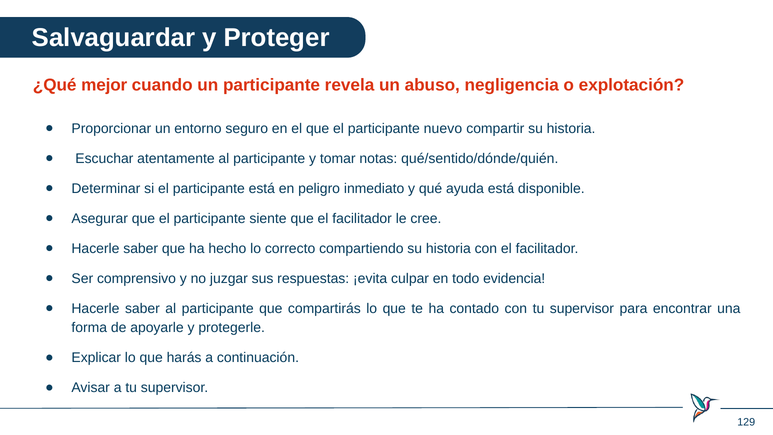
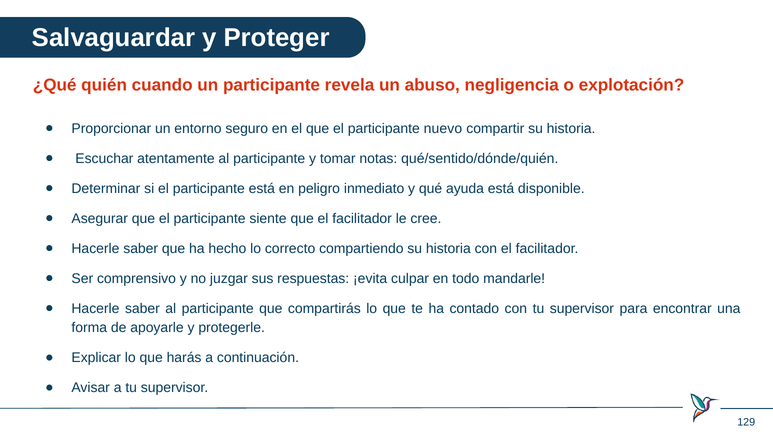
mejor: mejor -> quién (104, 85)
evidencia: evidencia -> mandarle (514, 278)
